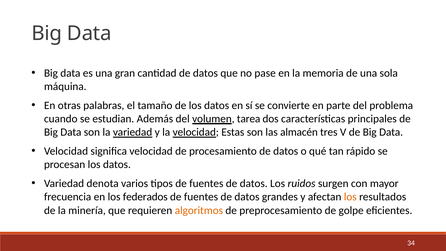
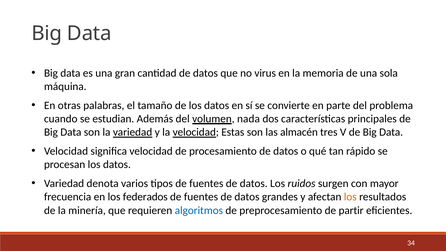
pase: pase -> virus (265, 73)
tarea: tarea -> nada (248, 119)
algoritmos colour: orange -> blue (199, 210)
golpe: golpe -> partir (351, 210)
